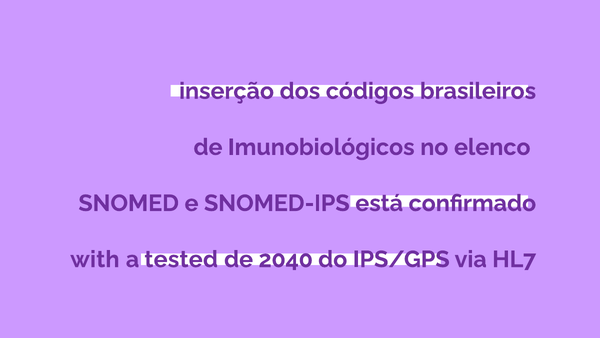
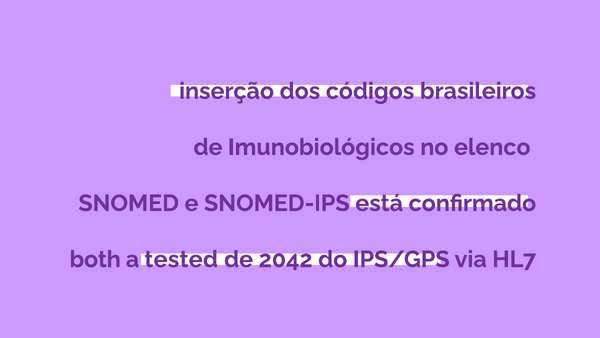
with: with -> both (95, 259)
2040: 2040 -> 2042 (286, 259)
